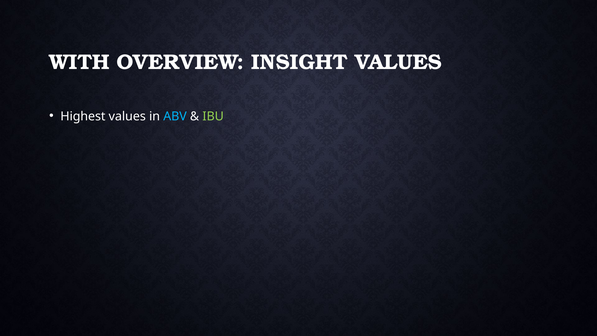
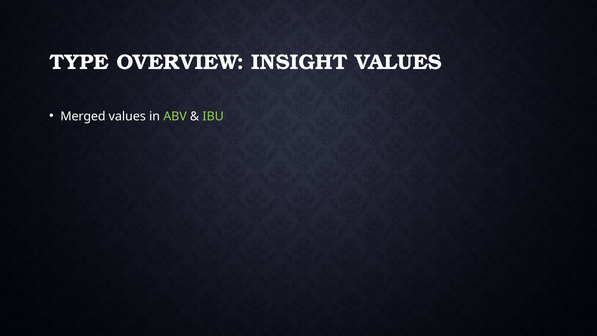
WITH: WITH -> TYPE (79, 62)
Highest: Highest -> Merged (83, 116)
ABV colour: light blue -> light green (175, 116)
